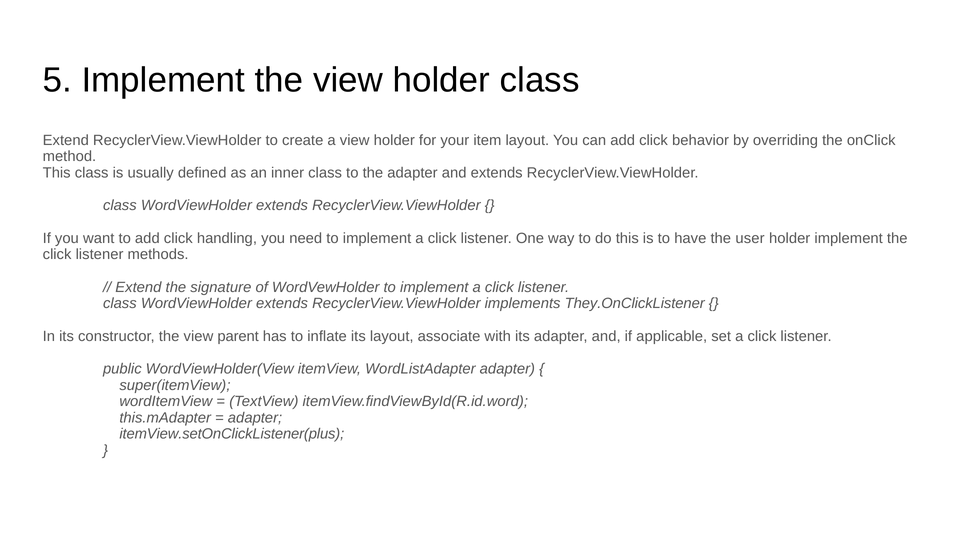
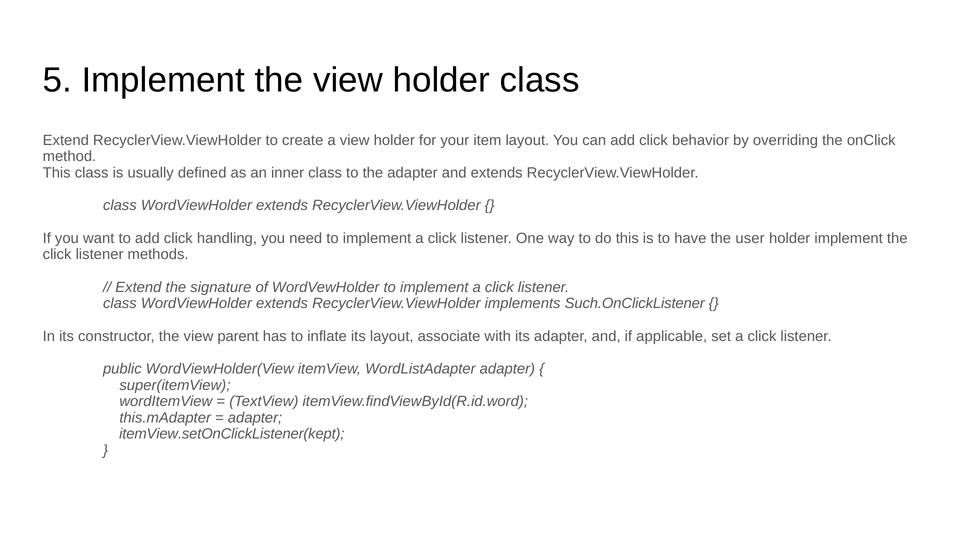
They.OnClickListener: They.OnClickListener -> Such.OnClickListener (635, 304)
itemView.setOnClickListener(plus: itemView.setOnClickListener(plus -> itemView.setOnClickListener(kept (232, 434)
